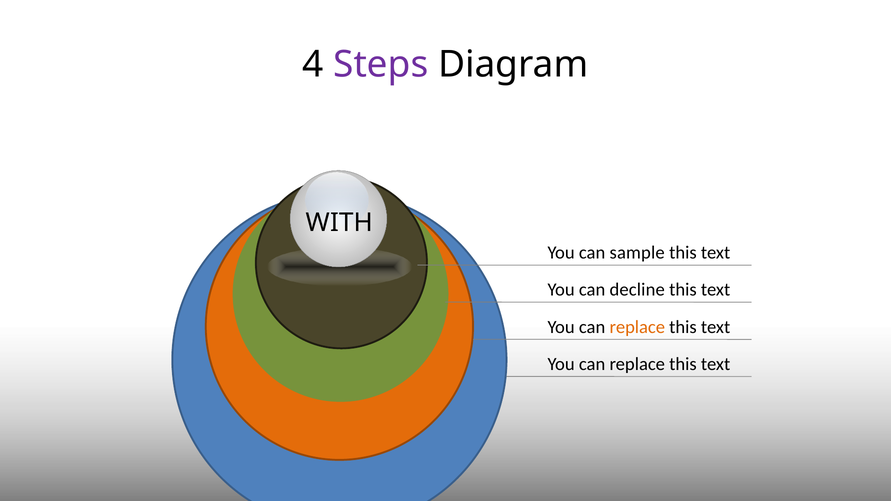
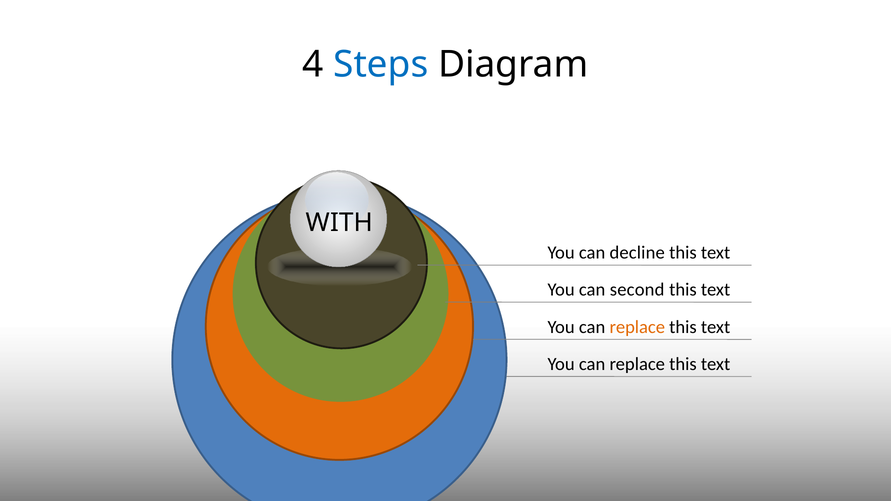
Steps colour: purple -> blue (381, 64)
sample: sample -> decline (637, 253)
decline: decline -> second (637, 290)
